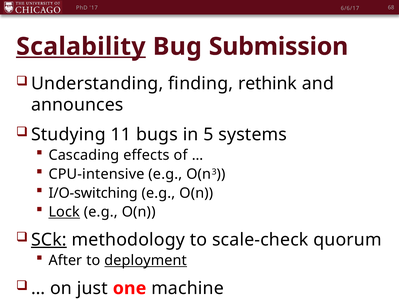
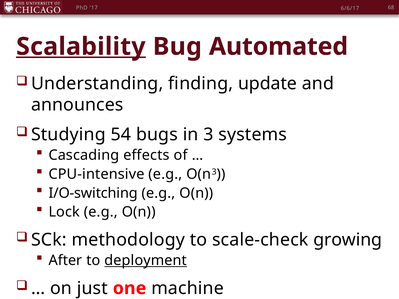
Submission: Submission -> Automated (278, 47)
rethink: rethink -> update (267, 84)
11: 11 -> 54 (121, 135)
5: 5 -> 3 (208, 135)
Lock underline: present -> none (64, 212)
SCk underline: present -> none (49, 240)
quorum: quorum -> growing (348, 240)
